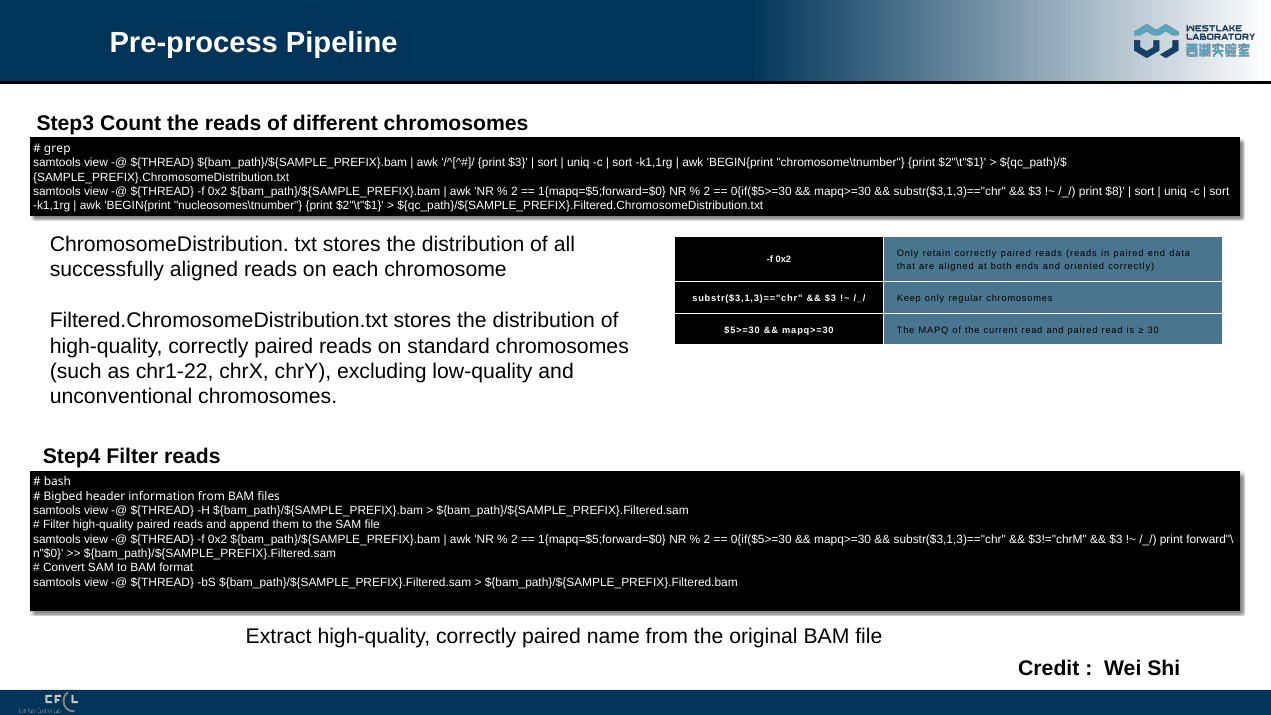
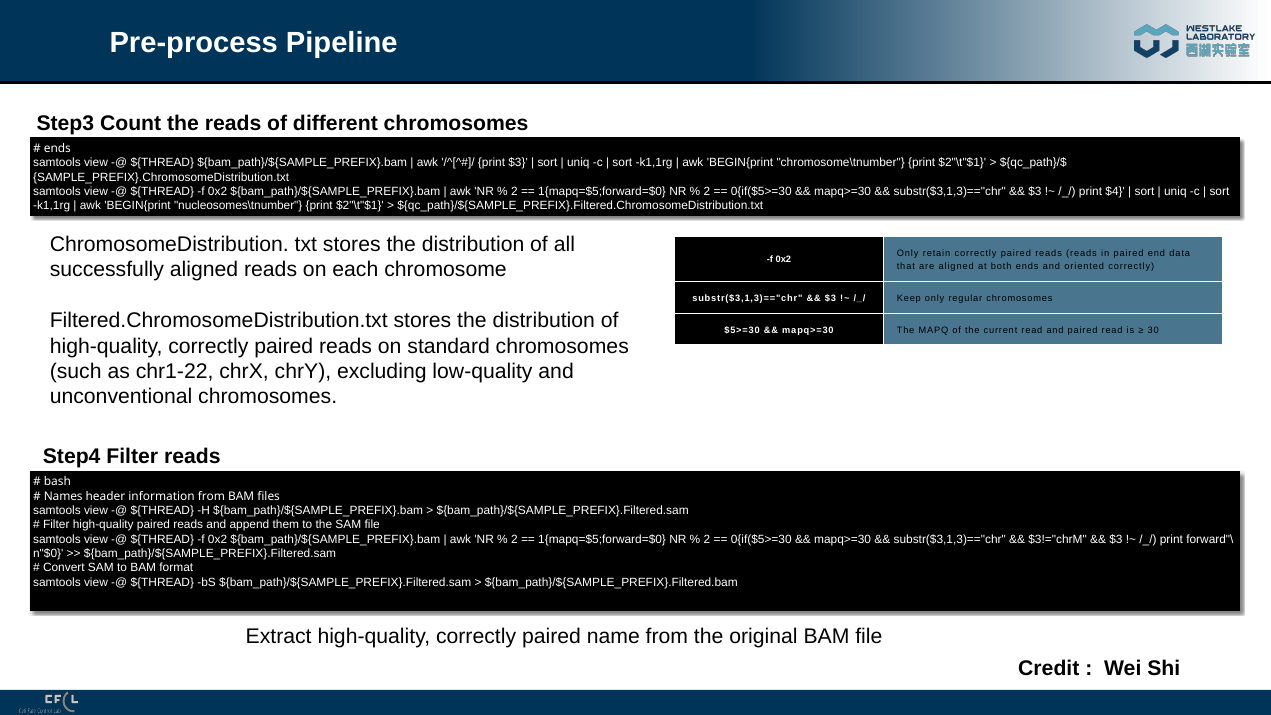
grep: grep -> ends (57, 149)
$8: $8 -> $4 (1115, 192)
Bigbed: Bigbed -> Names (63, 496)
